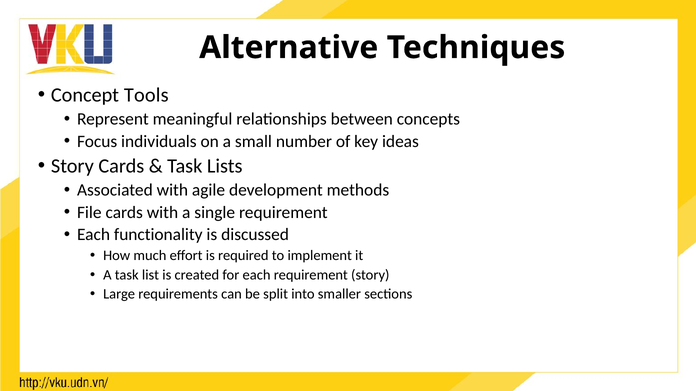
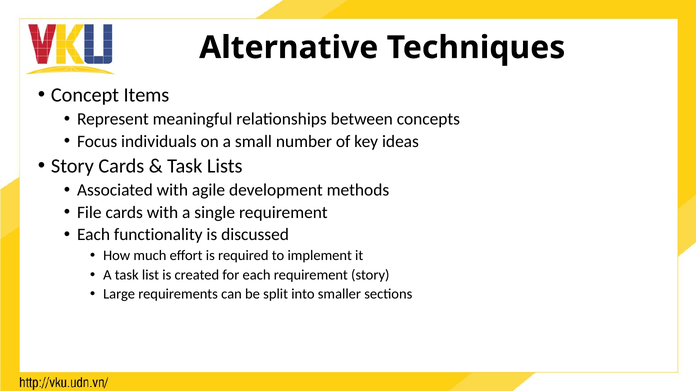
Tools: Tools -> Items (146, 95)
